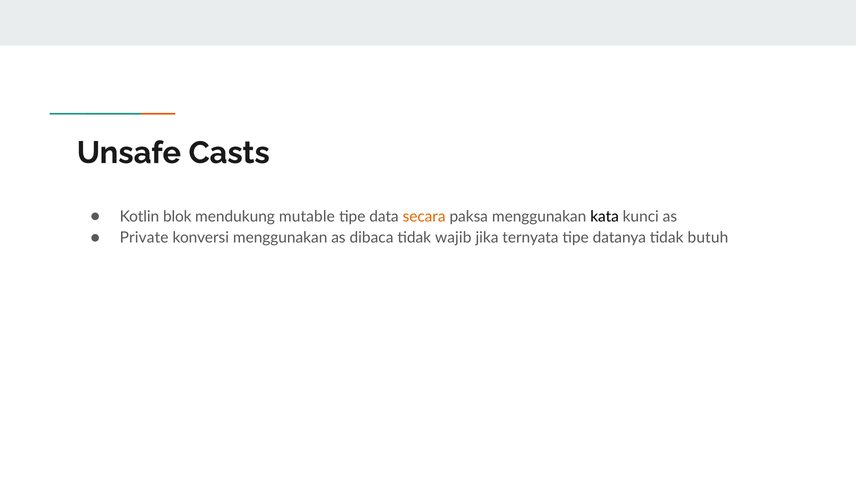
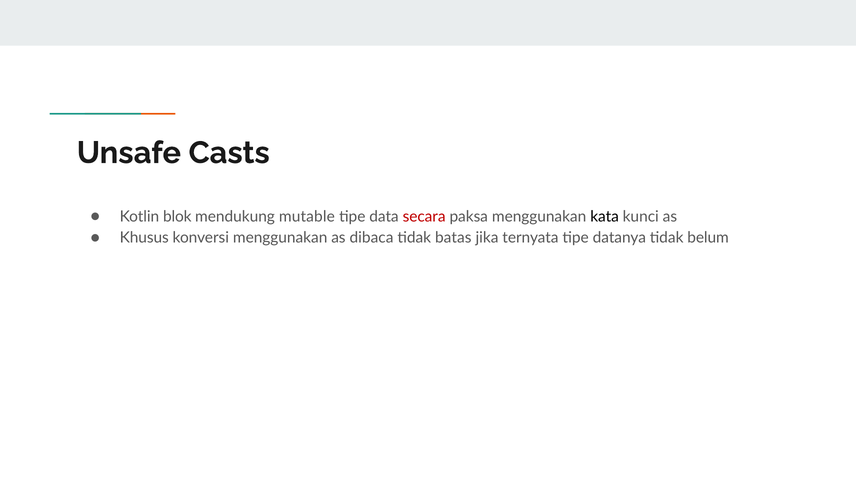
secara colour: orange -> red (424, 216)
Private: Private -> Khusus (144, 238)
wajib: wajib -> batas (453, 238)
butuh: butuh -> belum (708, 238)
